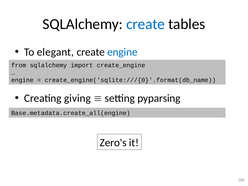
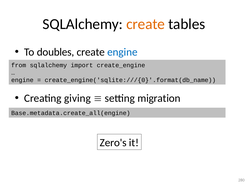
create colour: blue -> orange (146, 24)
elegant: elegant -> doubles (56, 52)
pyparsing: pyparsing -> migration (159, 98)
